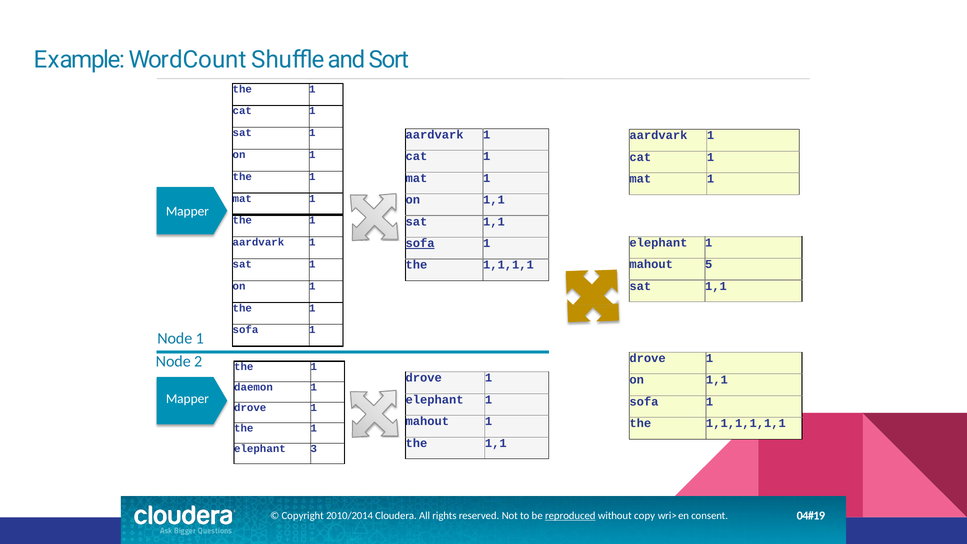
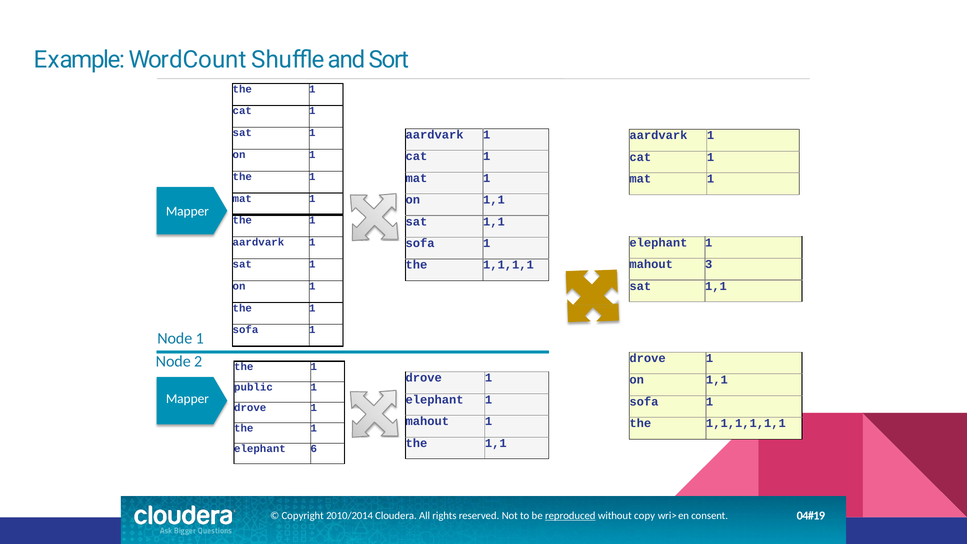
sofa underline: present -> none (420, 243)
5: 5 -> 3 (709, 264)
daemon: daemon -> public (253, 387)
3: 3 -> 6 (314, 449)
